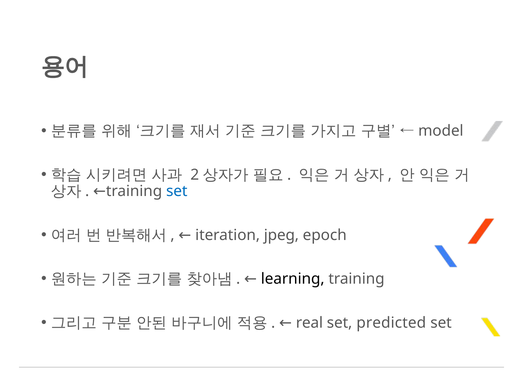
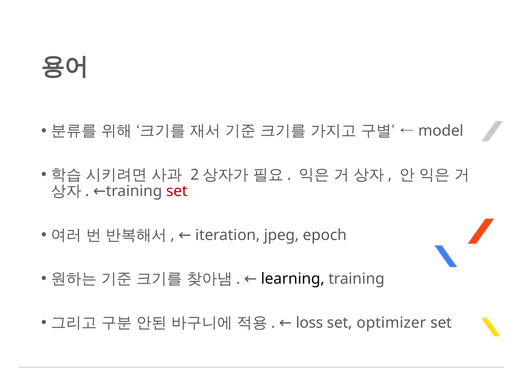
set colour: blue -> red (177, 191)
real: real -> loss (309, 323)
predicted: predicted -> optimizer (391, 323)
